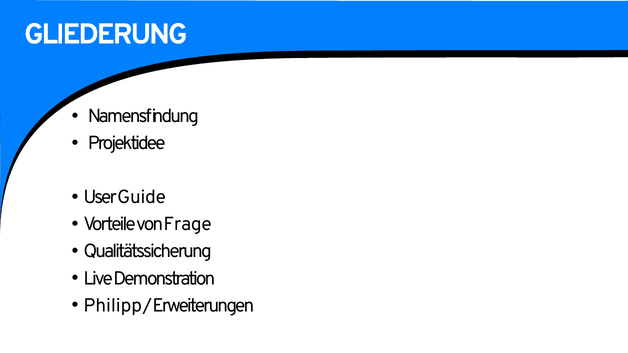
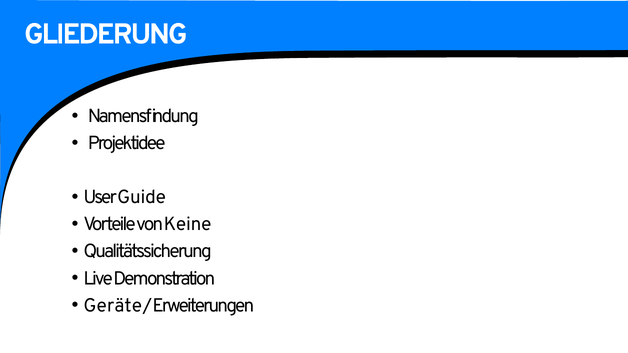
Frage: Frage -> Keine (188, 224)
Philipp: Philipp -> Geräte (113, 305)
